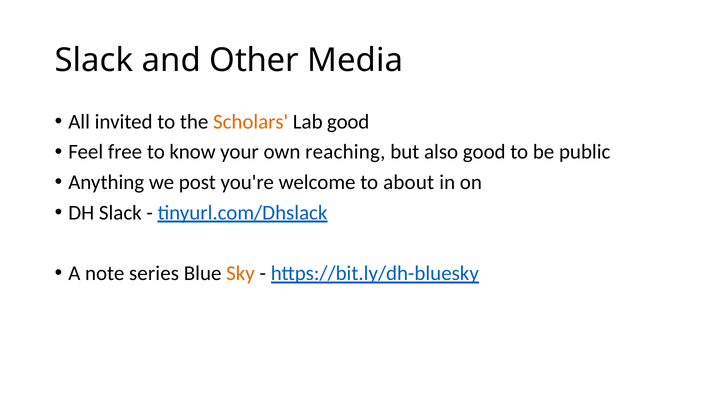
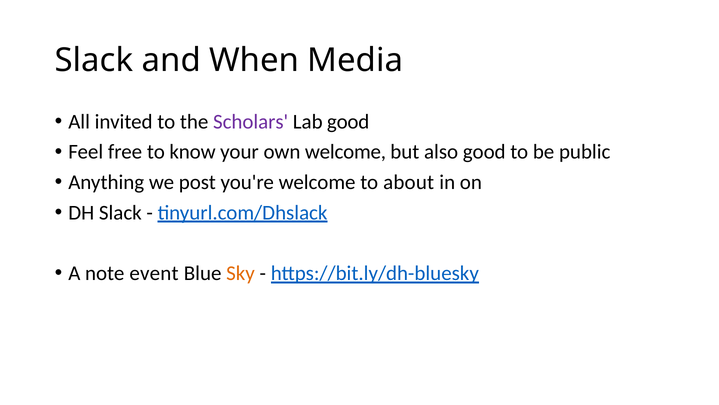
Other: Other -> When (254, 60)
Scholars colour: orange -> purple (251, 122)
own reaching: reaching -> welcome (345, 152)
series: series -> event (154, 273)
